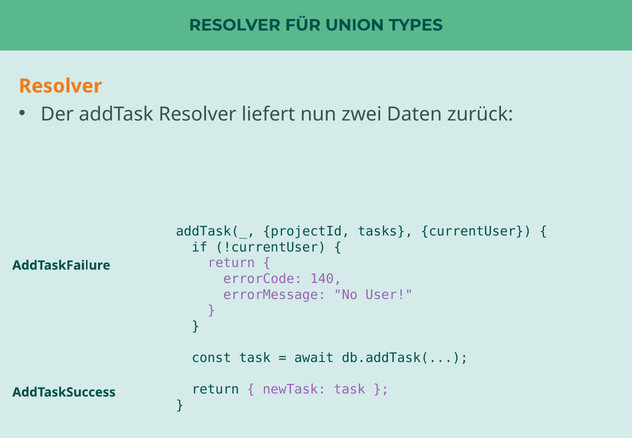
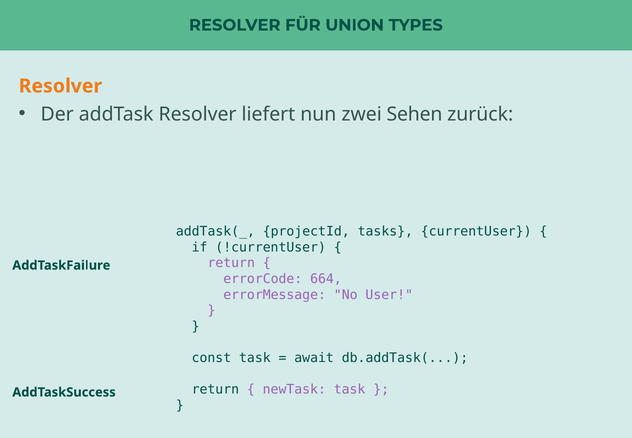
Daten: Daten -> Sehen (415, 114)
140: 140 -> 664 (326, 279)
